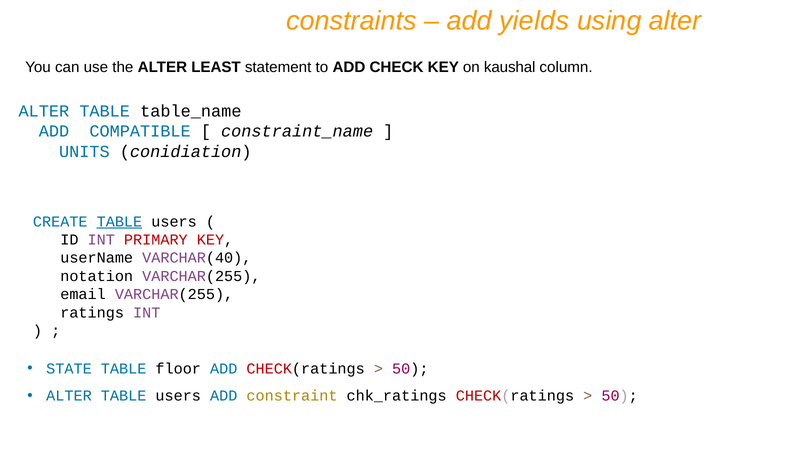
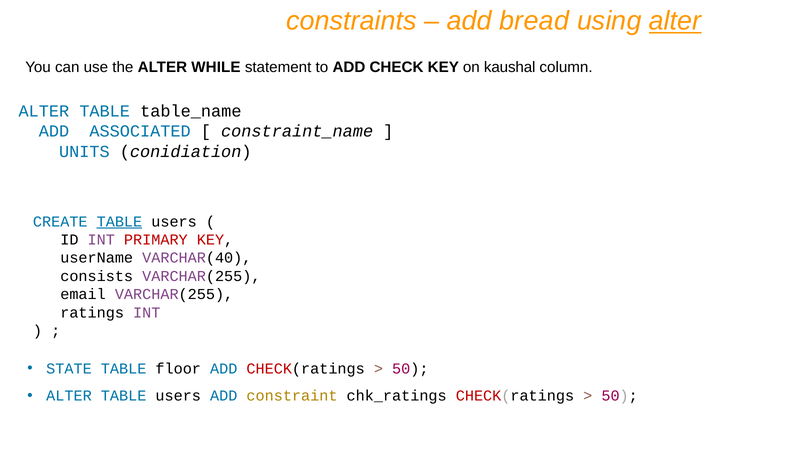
yields: yields -> bread (534, 21)
alter underline: none -> present (675, 21)
LEAST: LEAST -> WHILE (216, 67)
COMPATIBLE: COMPATIBLE -> ASSOCIATED (140, 131)
notation: notation -> consists (97, 276)
